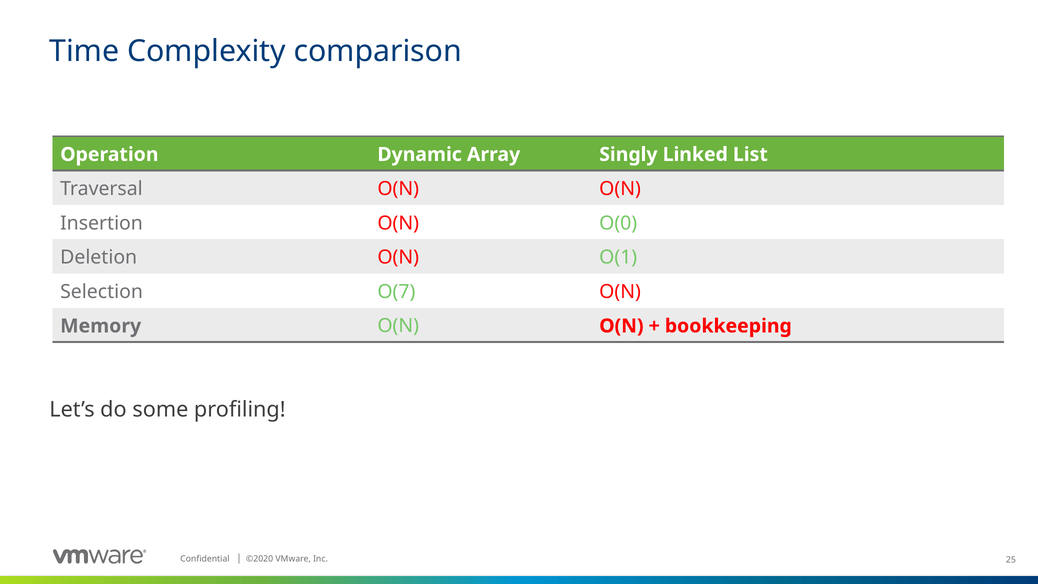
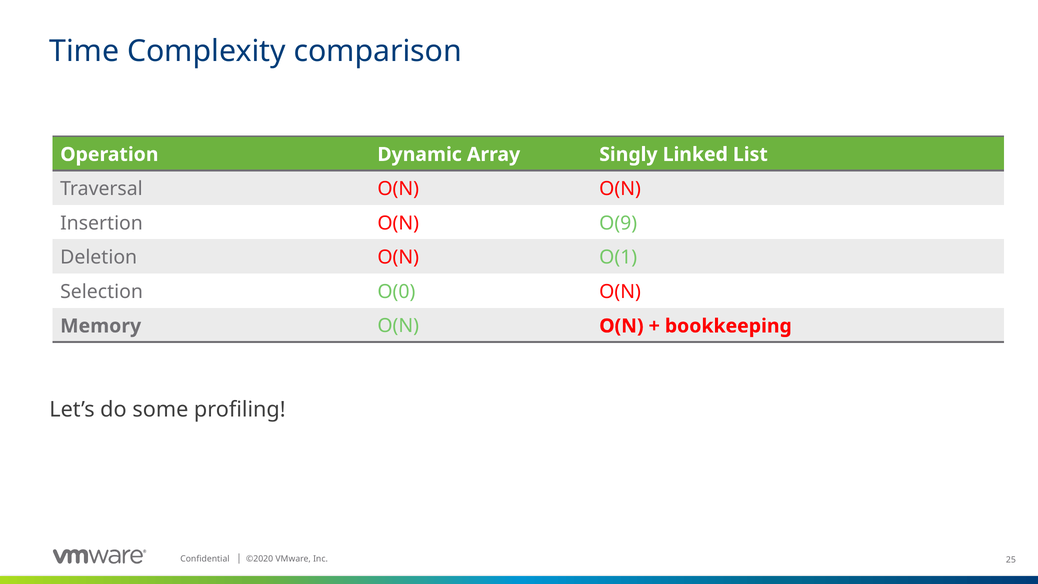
O(0: O(0 -> O(9 (618, 223)
O(7: O(7 -> O(0 (396, 292)
